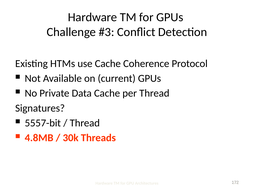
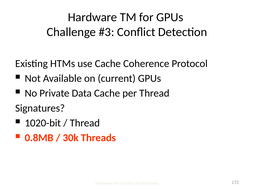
5557-bit: 5557-bit -> 1020-bit (43, 123)
4.8MB: 4.8MB -> 0.8MB (39, 137)
